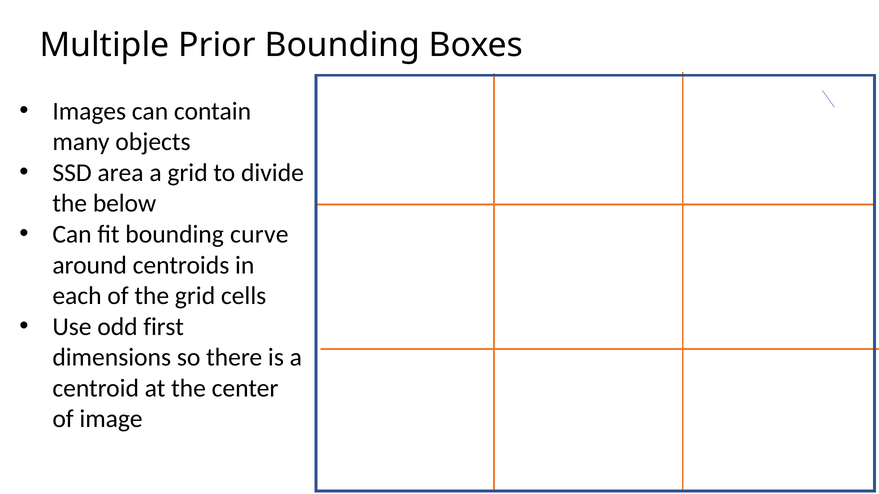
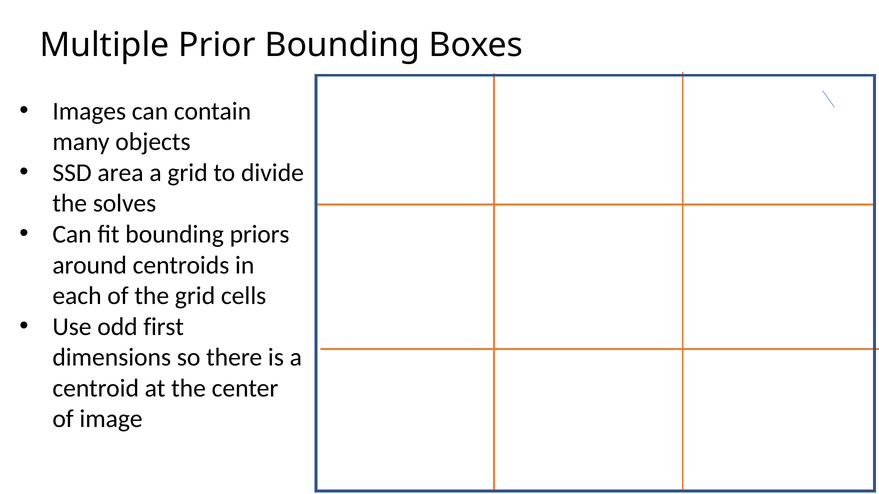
below: below -> solves (125, 204)
curve: curve -> priors (260, 234)
